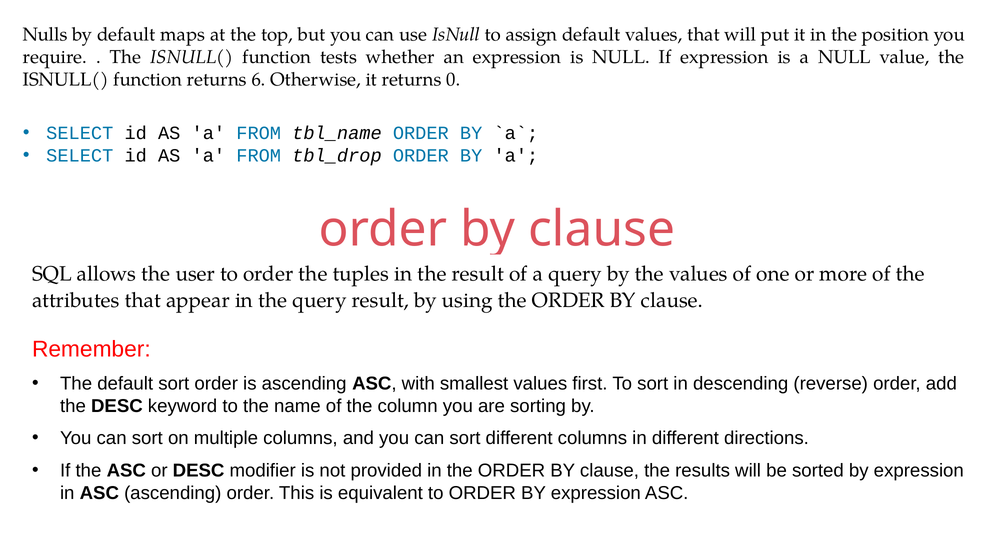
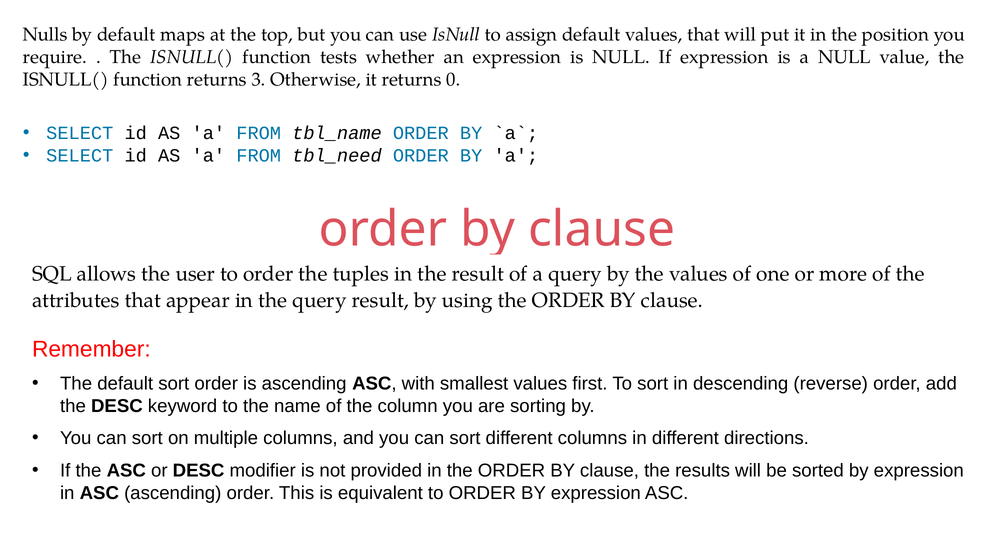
6: 6 -> 3 (259, 80)
tbl_drop: tbl_drop -> tbl_need (337, 155)
